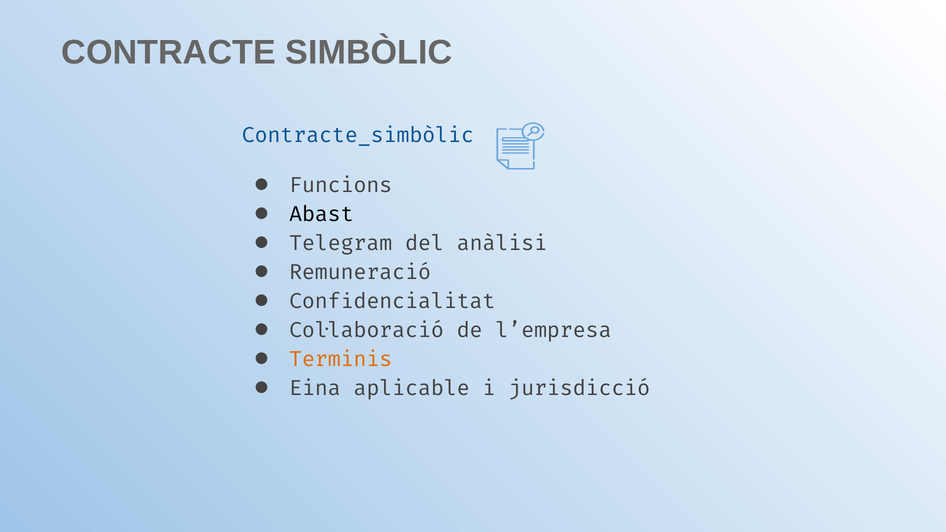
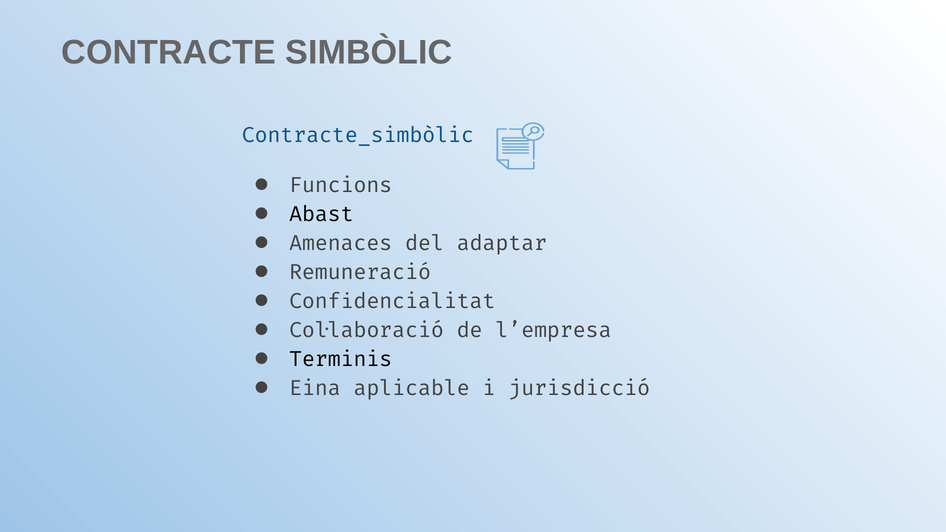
Telegram: Telegram -> Amenaces (341, 244)
anàlisi: anàlisi -> adaptar (502, 244)
Terminis colour: orange -> black (341, 359)
